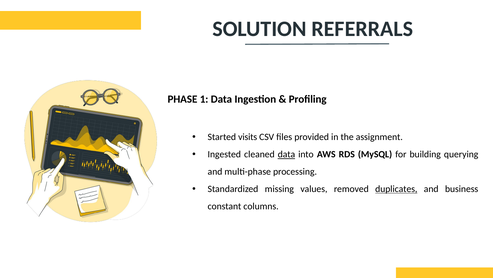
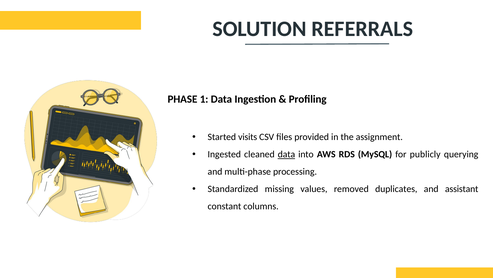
building: building -> publicly (425, 154)
duplicates underline: present -> none (396, 189)
business: business -> assistant (462, 189)
